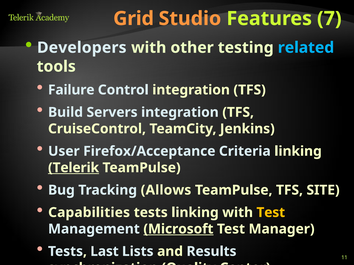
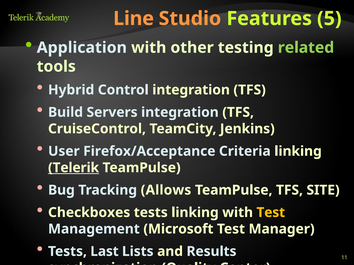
Grid: Grid -> Line (134, 19)
7: 7 -> 5 (329, 19)
Developers: Developers -> Application (82, 48)
related colour: light blue -> light green (306, 48)
Failure: Failure -> Hybrid (71, 90)
Capabilities: Capabilities -> Checkboxes (89, 213)
Microsoft underline: present -> none (178, 229)
